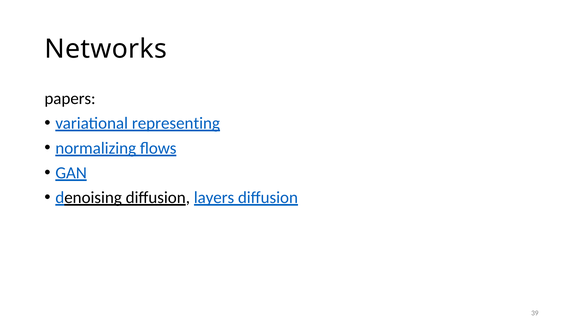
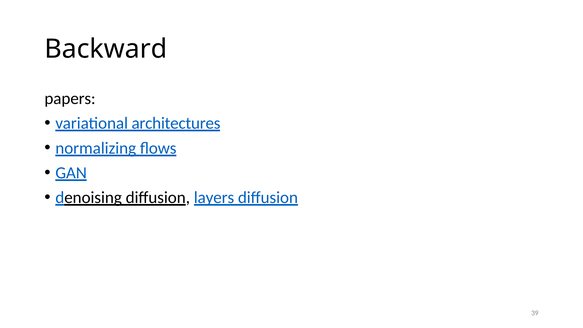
Networks: Networks -> Backward (106, 49)
representing: representing -> architectures (176, 123)
